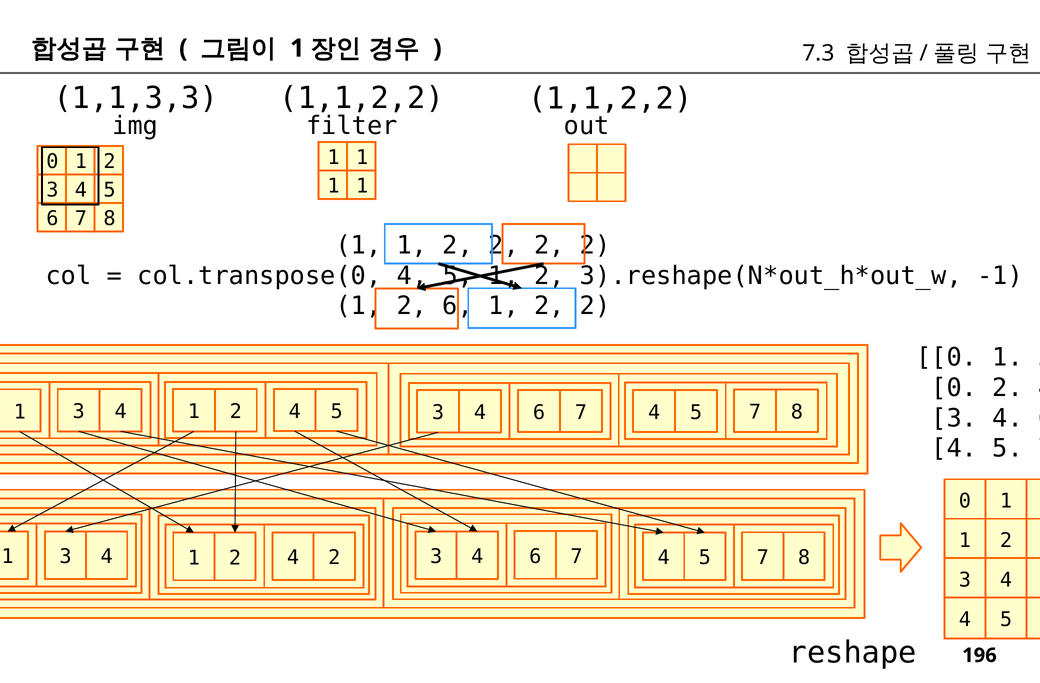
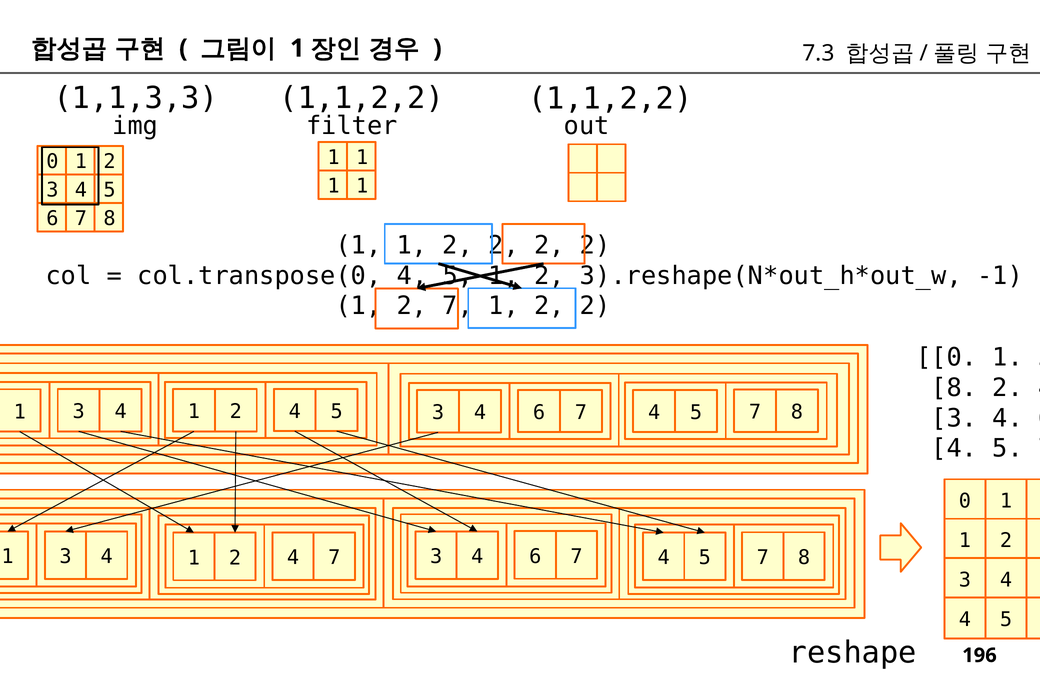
2 6: 6 -> 7 (458, 306)
0: 0 -> 8 (954, 388)
4 2: 2 -> 7 (334, 558)
